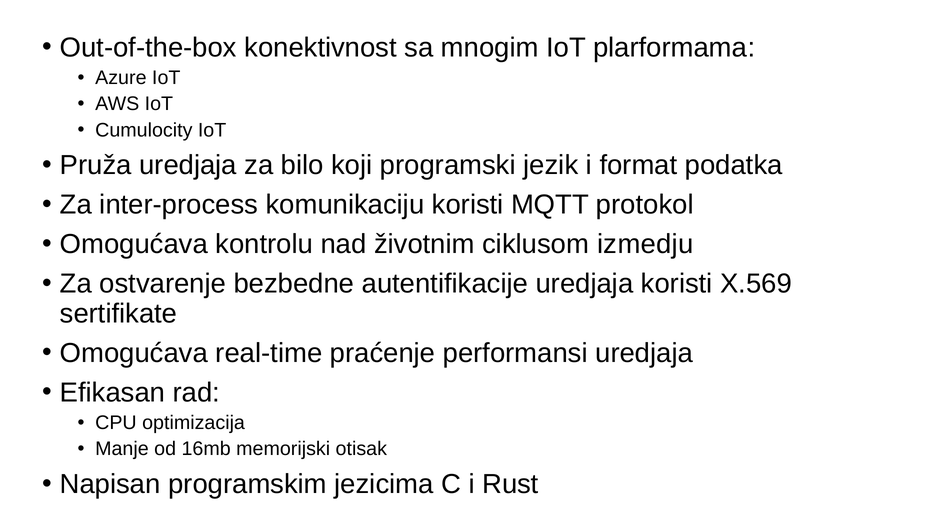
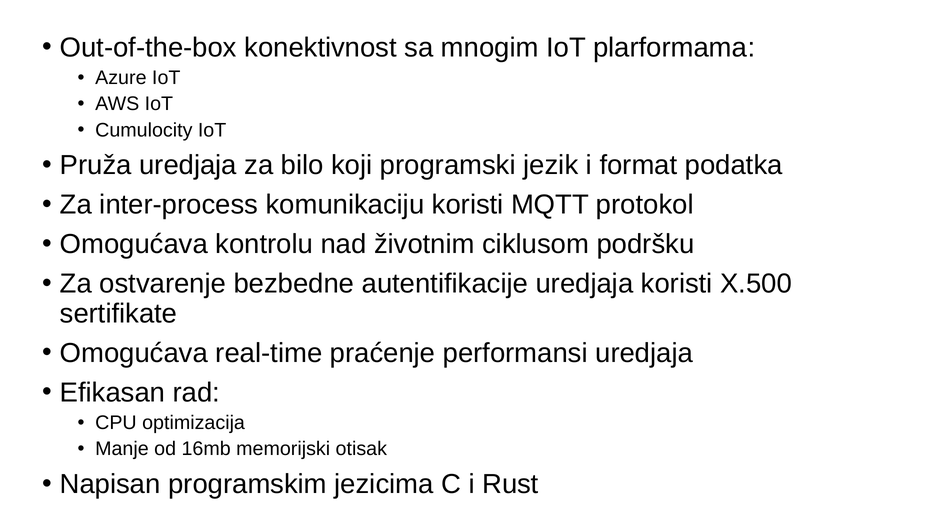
izmedju: izmedju -> podršku (645, 244)
X.569: X.569 -> X.500 (756, 284)
